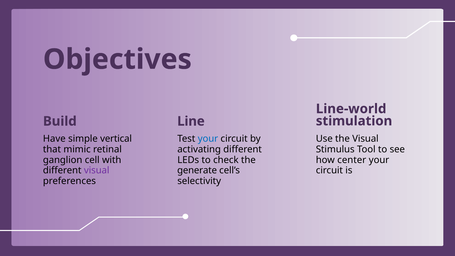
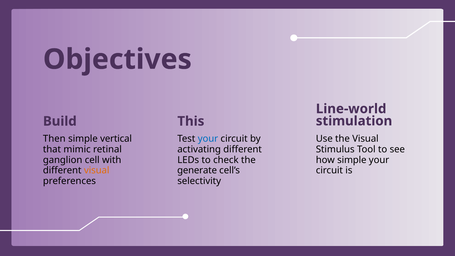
Line: Line -> This (191, 121)
Have: Have -> Then (54, 139)
how center: center -> simple (352, 160)
visual colour: purple -> orange (97, 170)
